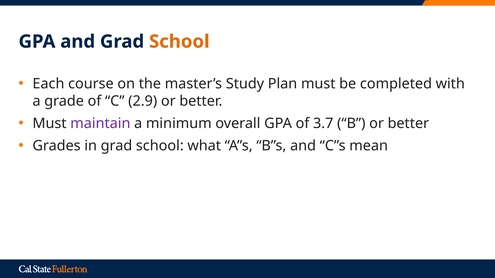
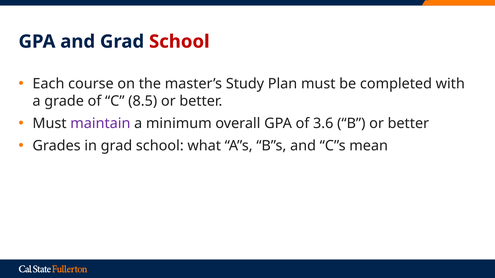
School colour: orange -> red (179, 42)
2.9: 2.9 -> 8.5 (143, 101)
3.7: 3.7 -> 3.6 (323, 124)
